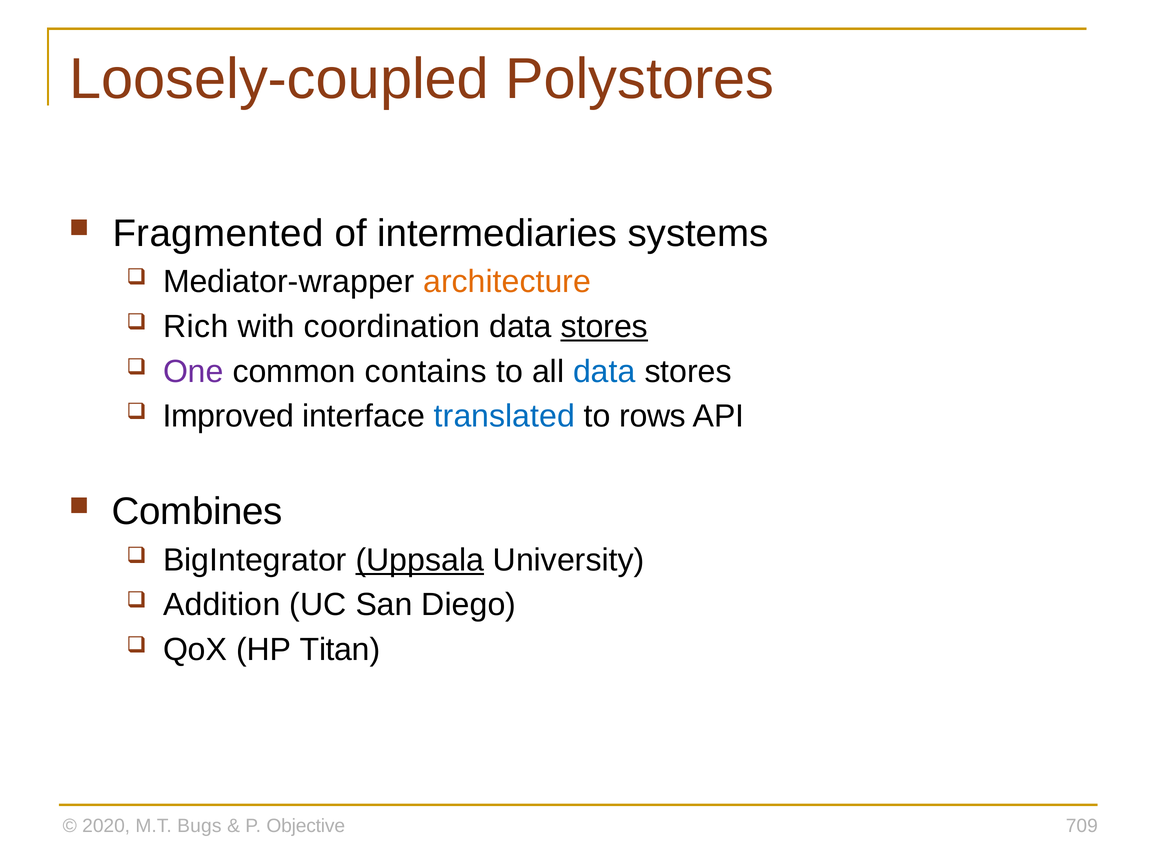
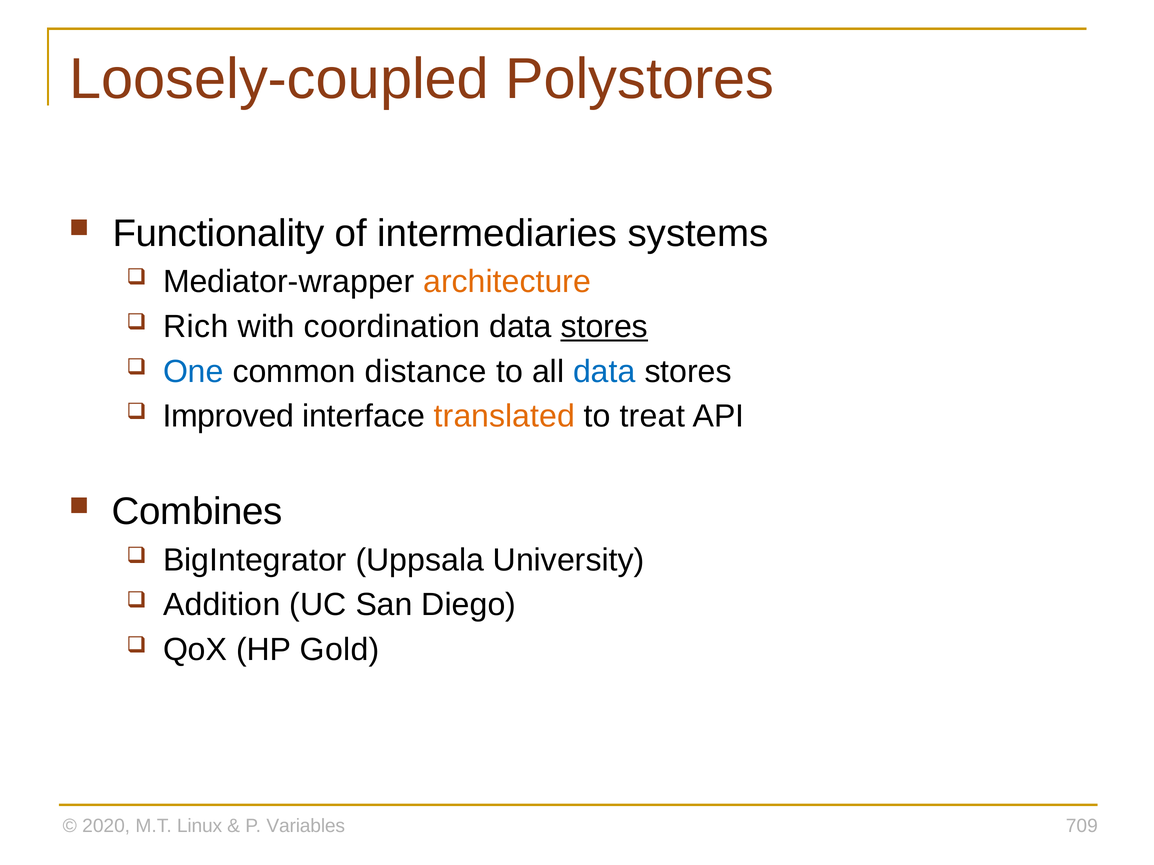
Fragmented: Fragmented -> Functionality (218, 234)
One colour: purple -> blue (193, 372)
contains: contains -> distance (426, 372)
translated colour: blue -> orange (504, 417)
rows: rows -> treat (652, 417)
Uppsala underline: present -> none (420, 560)
Titan: Titan -> Gold (340, 650)
Bugs: Bugs -> Linux (200, 827)
Objective: Objective -> Variables (306, 827)
